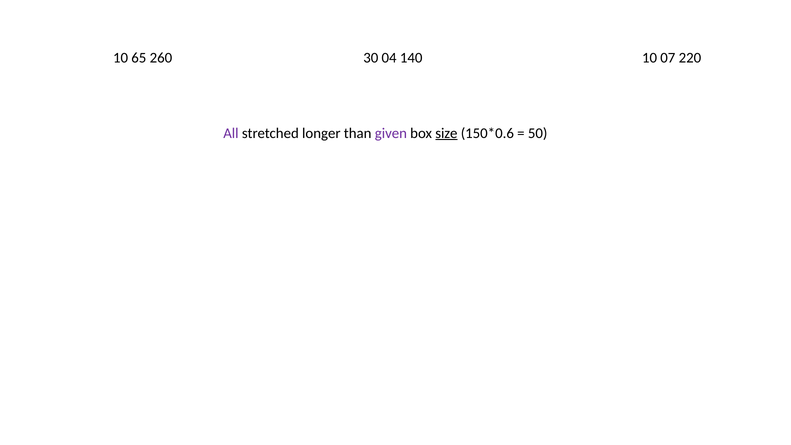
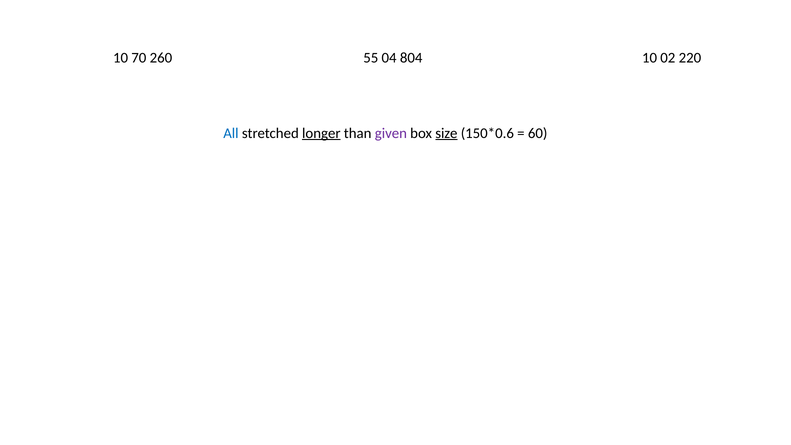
65: 65 -> 70 (139, 58)
30: 30 -> 55 (371, 58)
140: 140 -> 804 (411, 58)
07: 07 -> 02 (668, 58)
All colour: purple -> blue (231, 133)
longer underline: none -> present (321, 133)
50: 50 -> 60 (538, 133)
